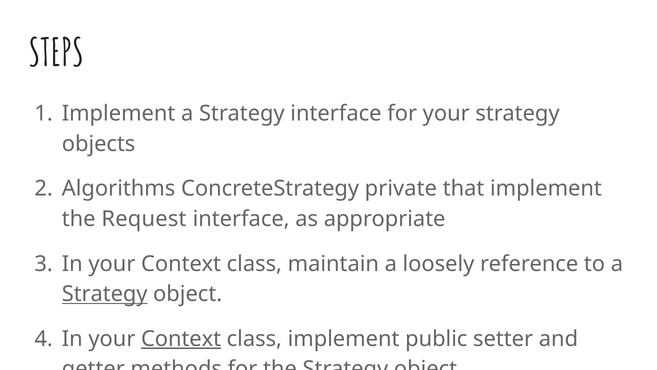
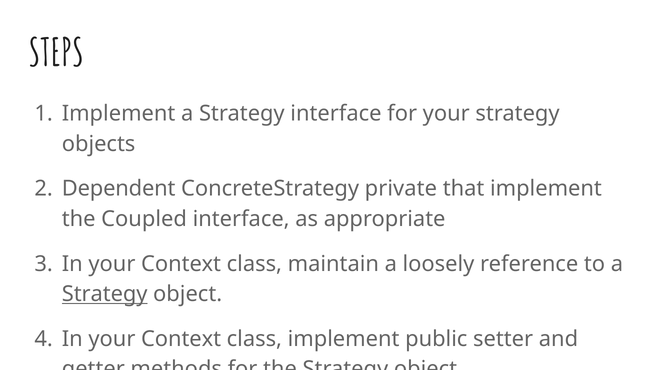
Algorithms: Algorithms -> Dependent (119, 188)
Request: Request -> Coupled (144, 219)
Context underline: present -> none (181, 338)
